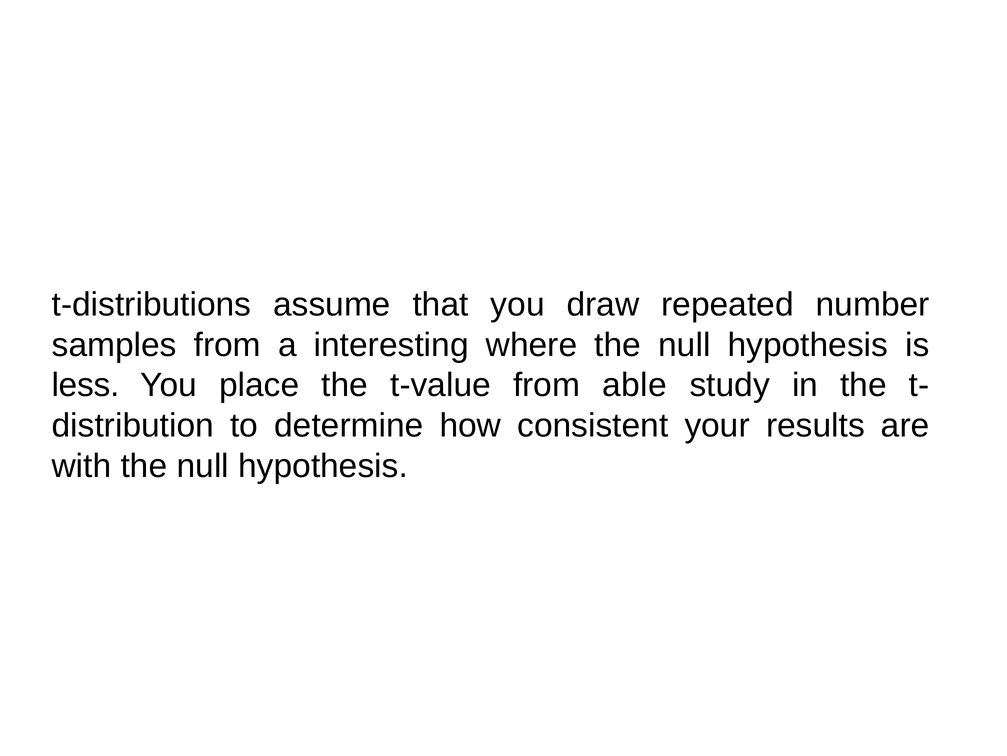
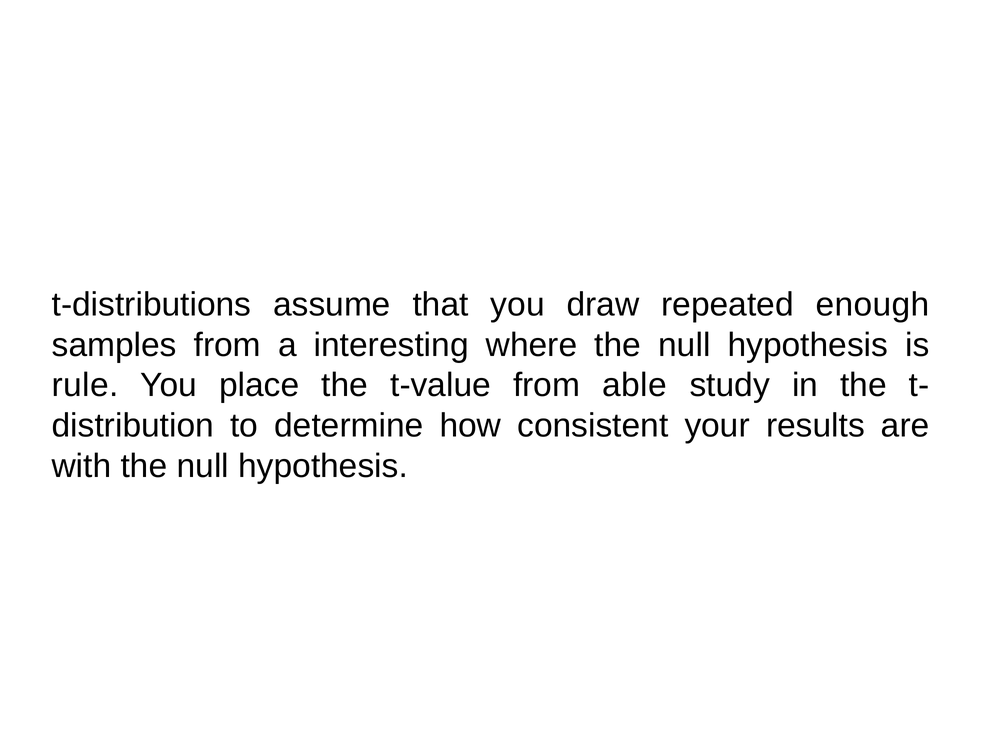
number: number -> enough (873, 304)
less: less -> rule (85, 385)
